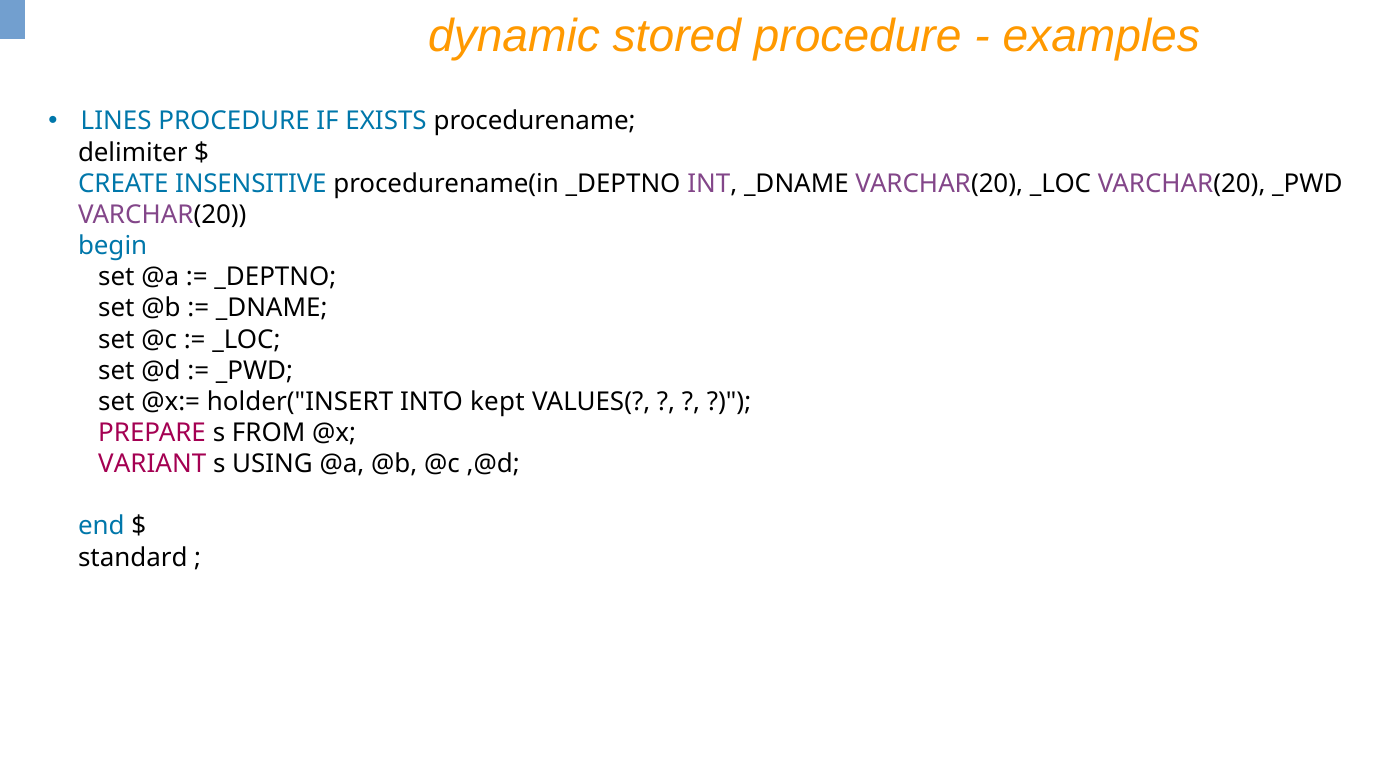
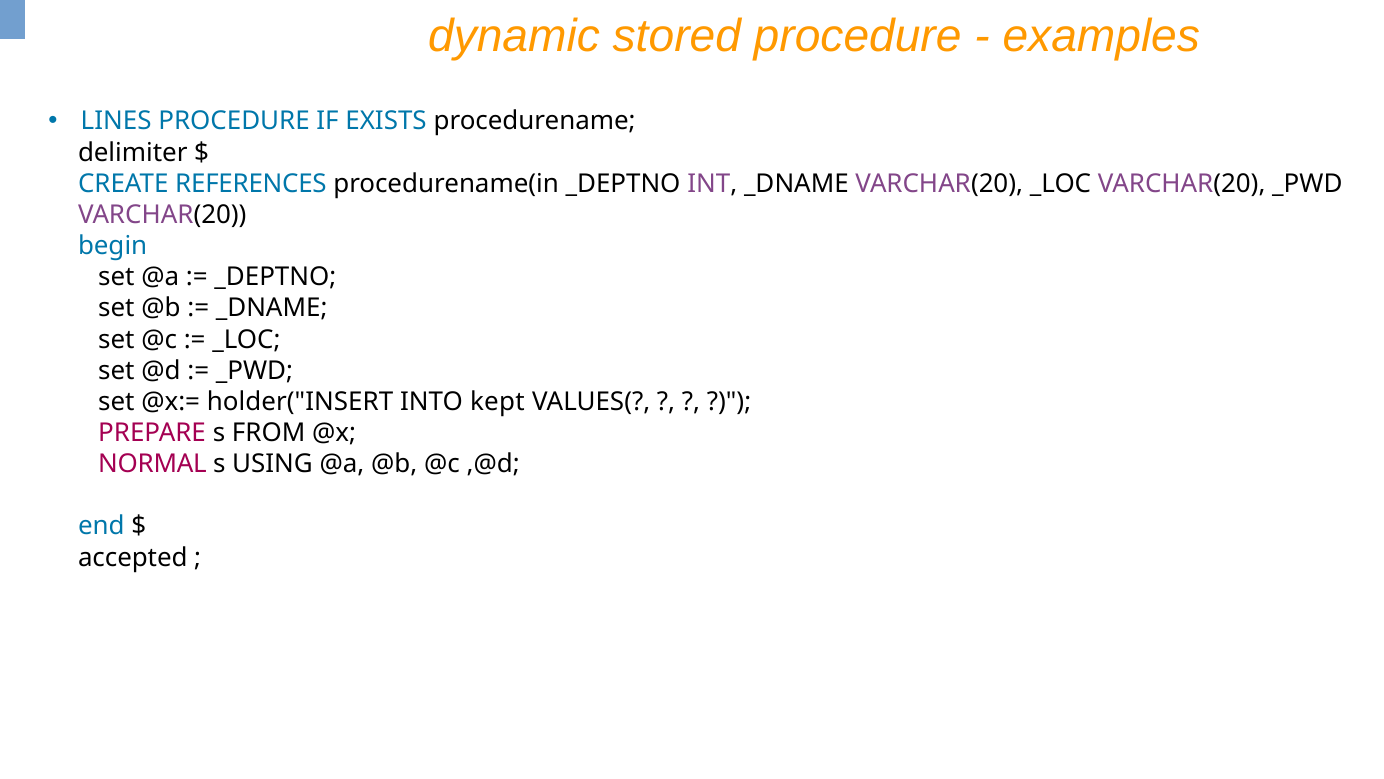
INSENSITIVE: INSENSITIVE -> REFERENCES (251, 184)
VARIANT: VARIANT -> NORMAL (152, 464)
standard: standard -> accepted (133, 557)
